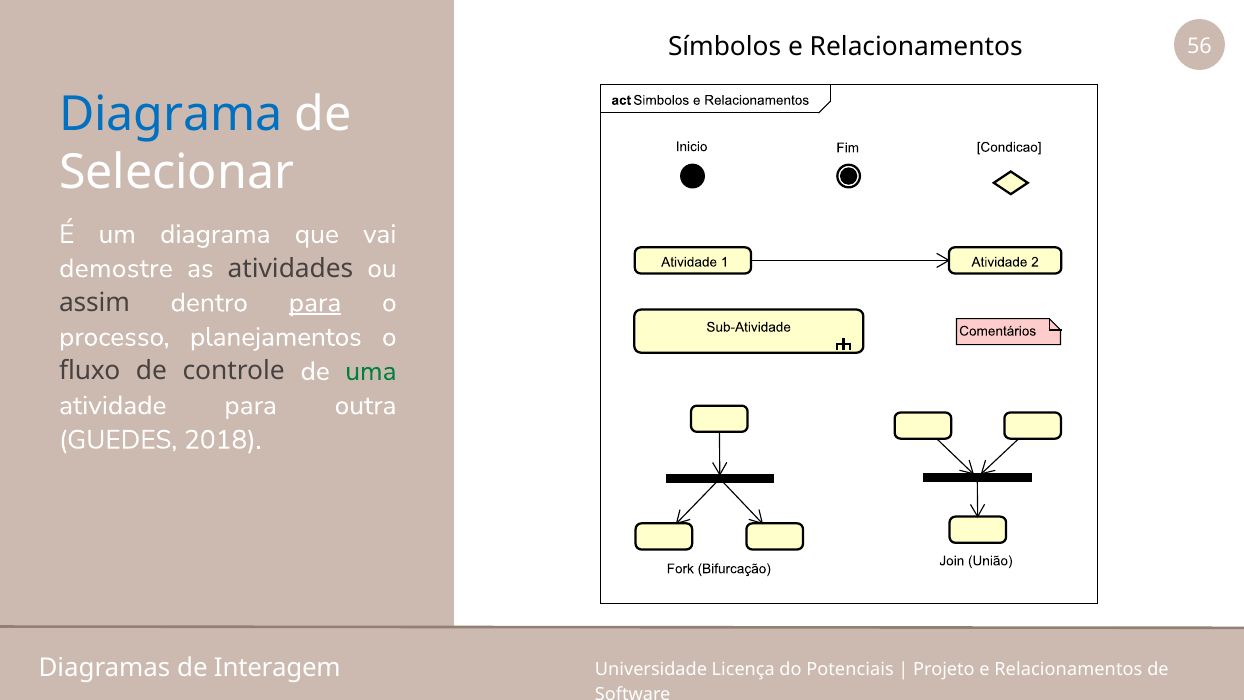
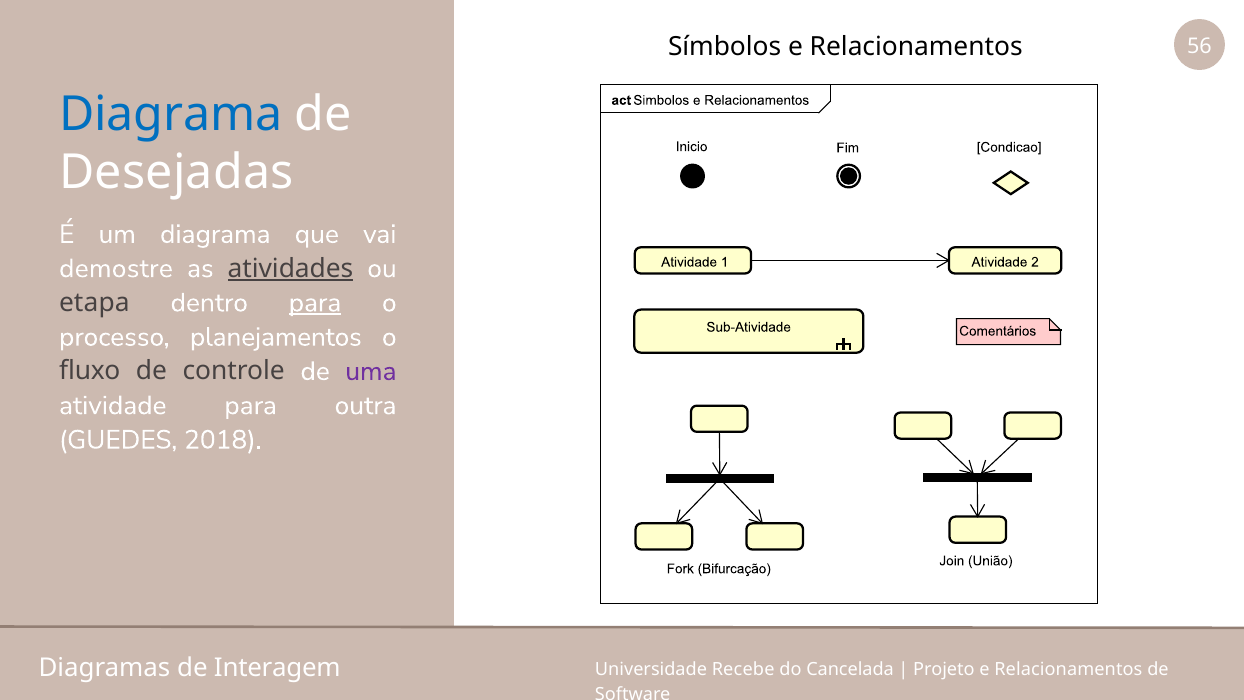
Selecionar: Selecionar -> Desejadas (176, 173)
atividades underline: none -> present (290, 268)
assim: assim -> etapa (94, 303)
uma colour: green -> purple (371, 371)
Licença: Licença -> Recebe (743, 669)
Potenciais: Potenciais -> Cancelada (850, 669)
